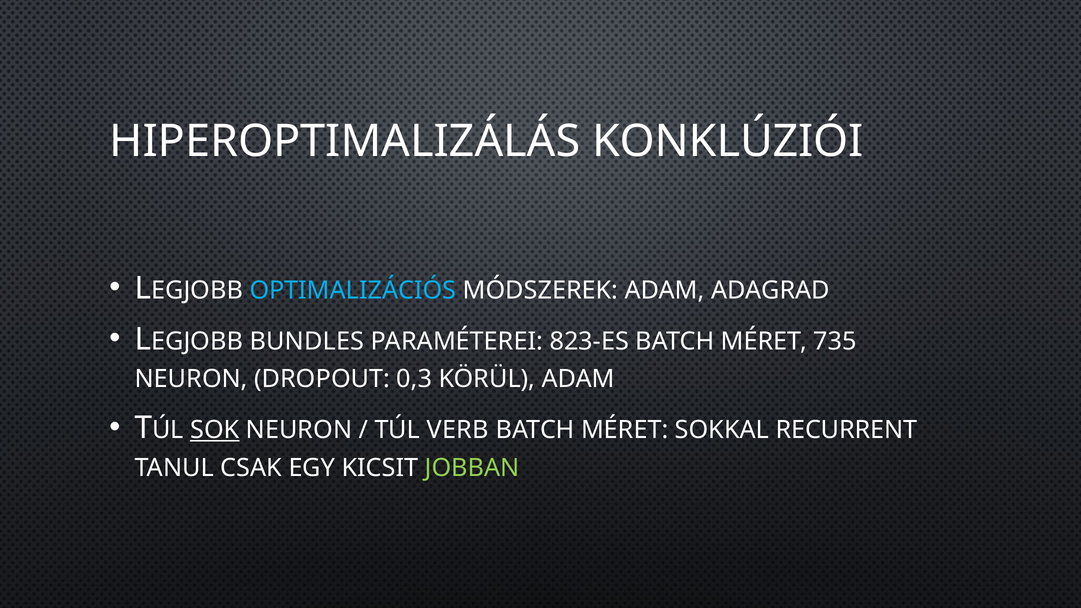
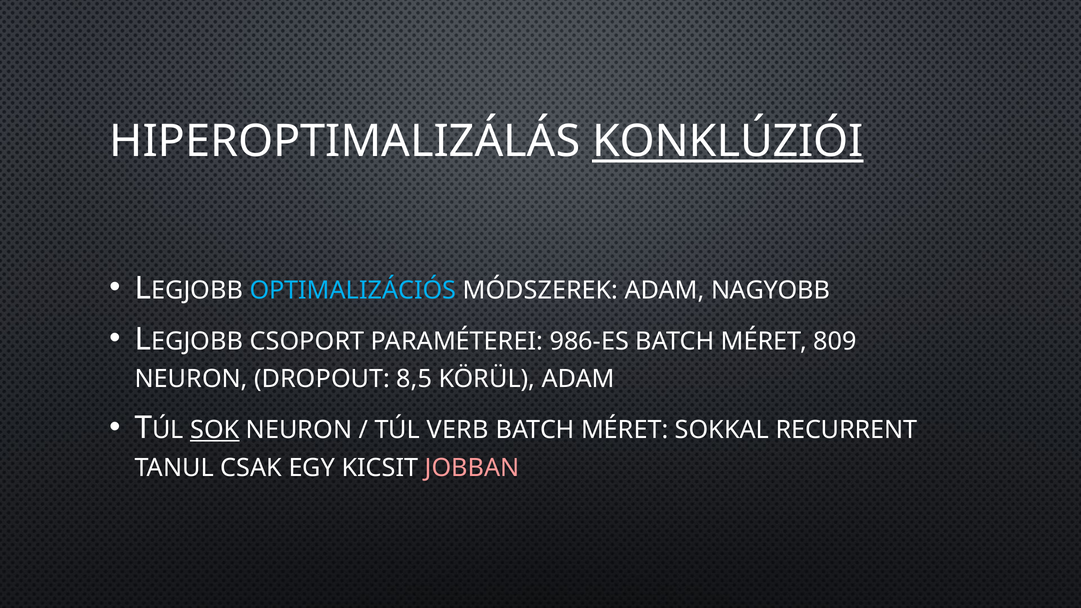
KONKLÚZIÓI underline: none -> present (728, 142)
ADAGRAD: ADAGRAD -> NAGYOBB (770, 290)
BUNDLES: BUNDLES -> CSOPORT (307, 341)
823-ES: 823-ES -> 986-ES (589, 341)
735: 735 -> 809 (835, 341)
0,3: 0,3 -> 8,5 (414, 379)
JOBBAN colour: light green -> pink (472, 468)
